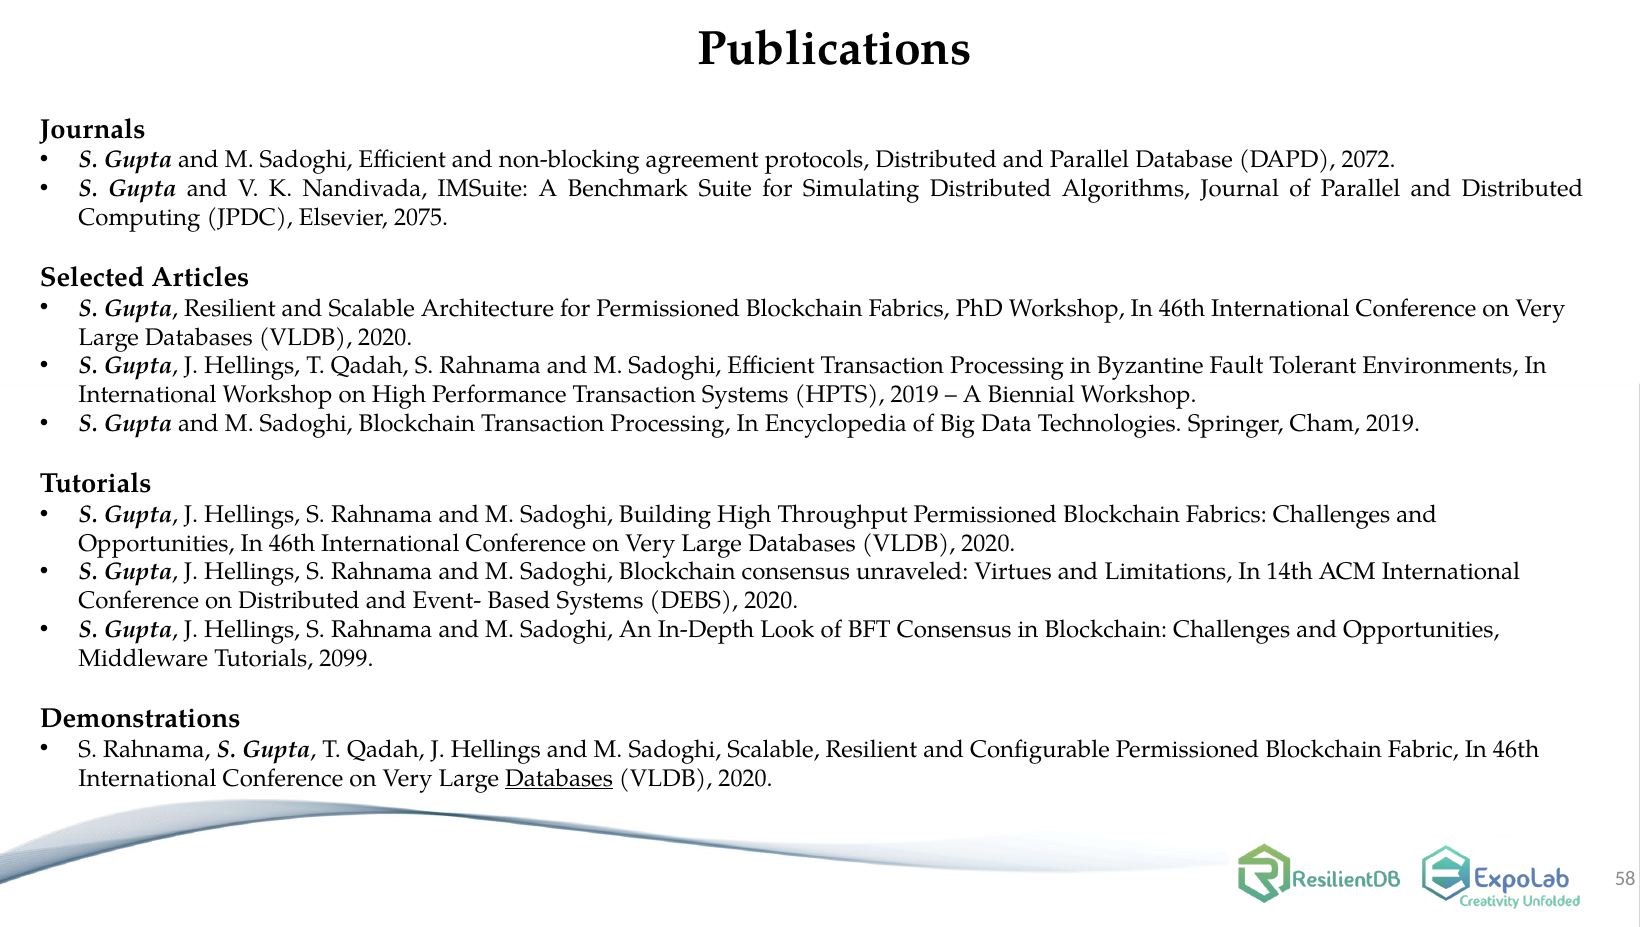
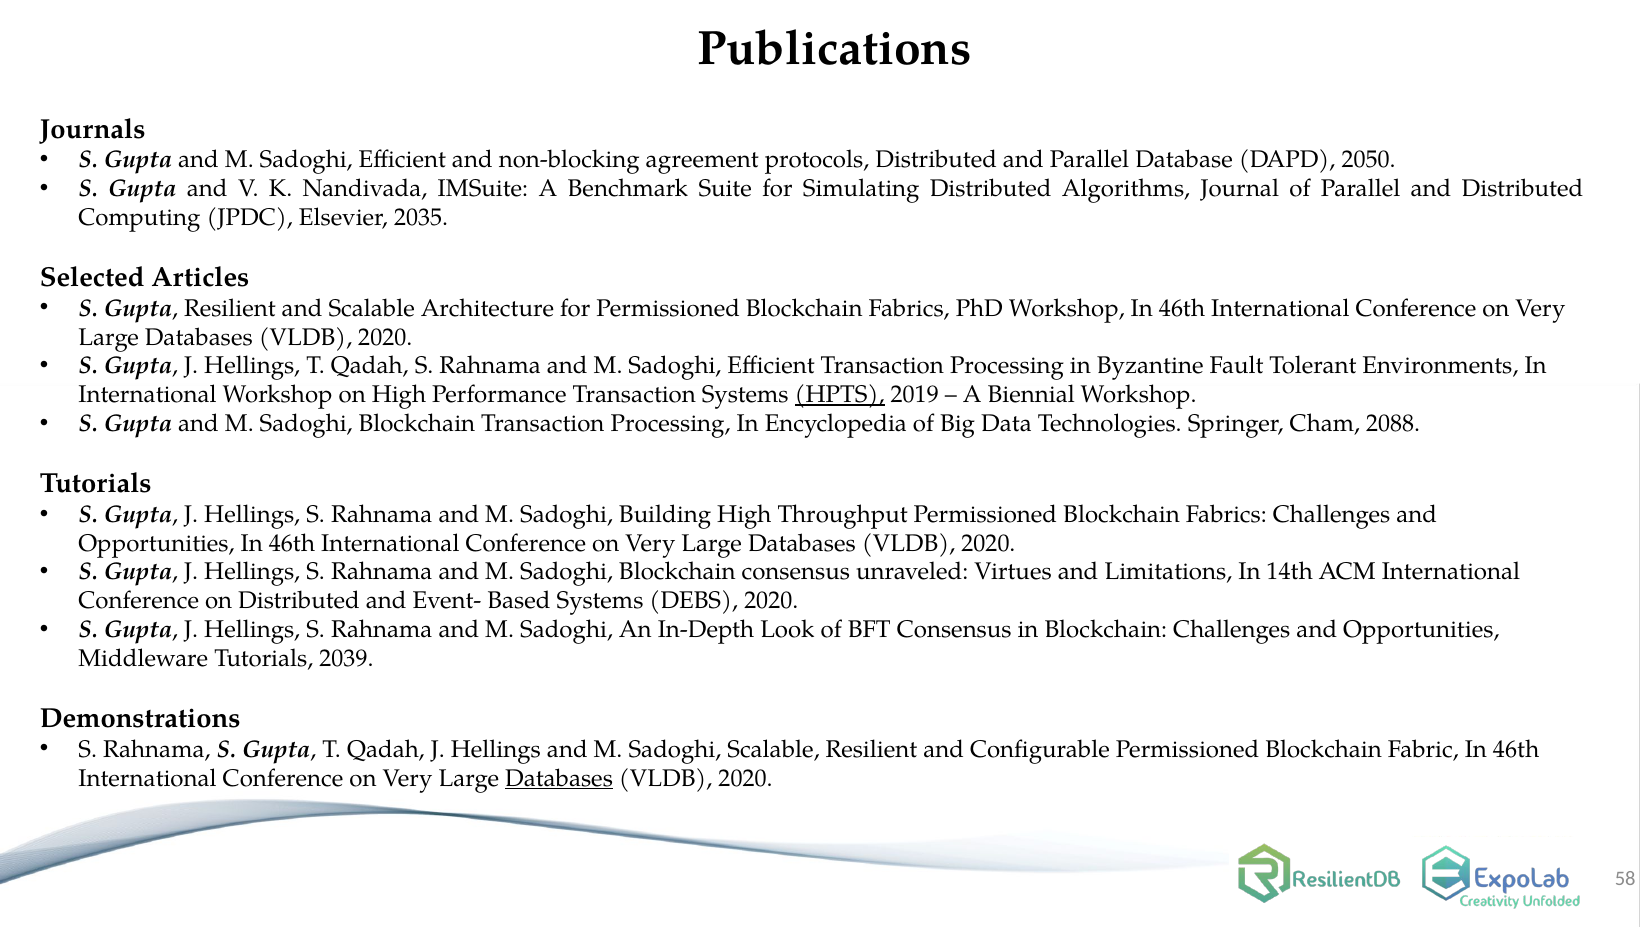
2072: 2072 -> 2050 (1369, 160)
2075: 2075 -> 2035 (421, 218)
HPTS underline: none -> present (840, 395)
Cham 2019: 2019 -> 2088 (1393, 424)
2099: 2099 -> 2039 (346, 659)
